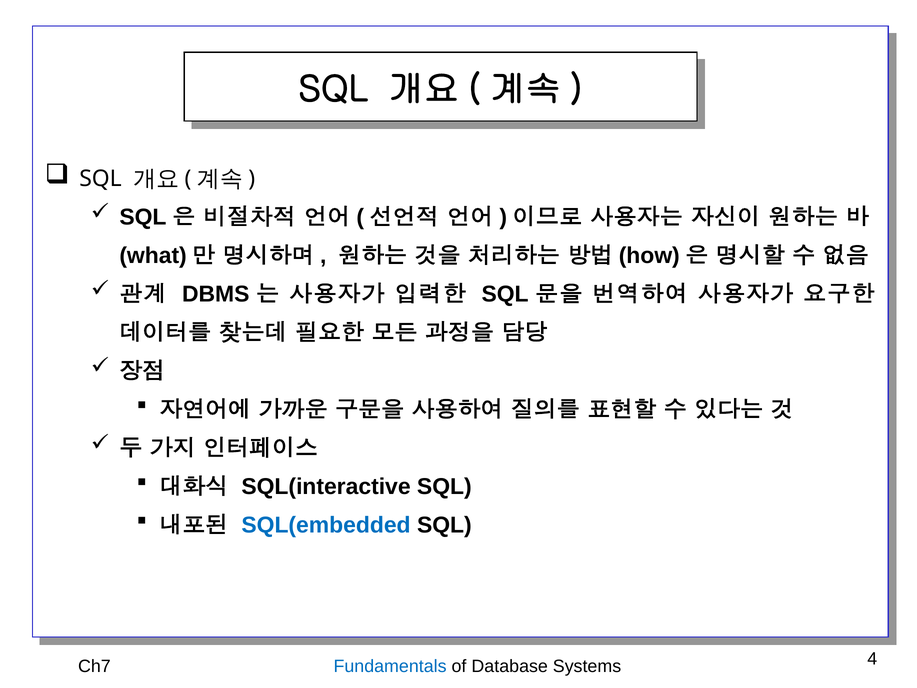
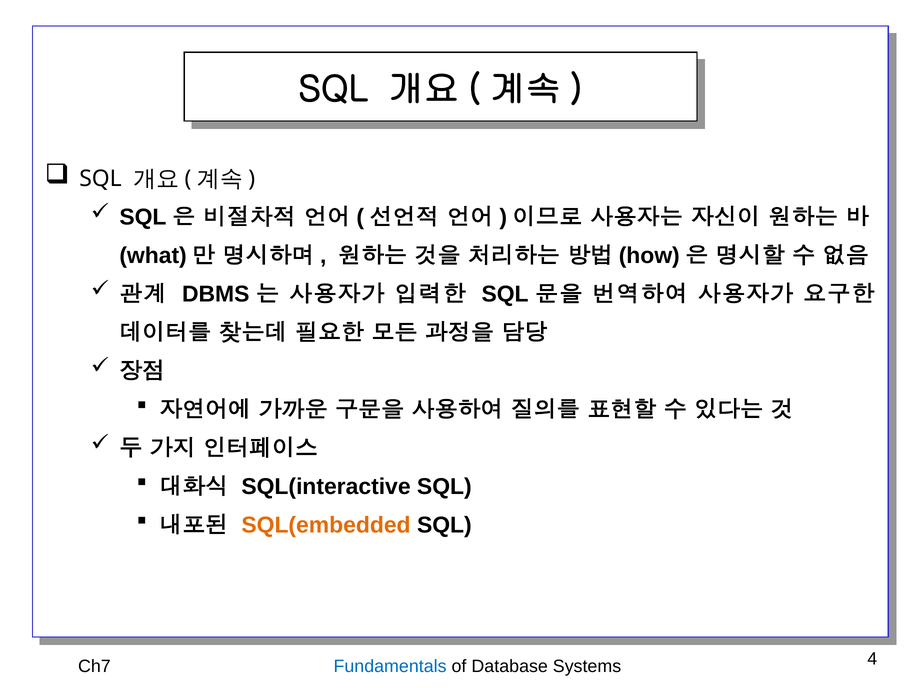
SQL(embedded colour: blue -> orange (326, 525)
